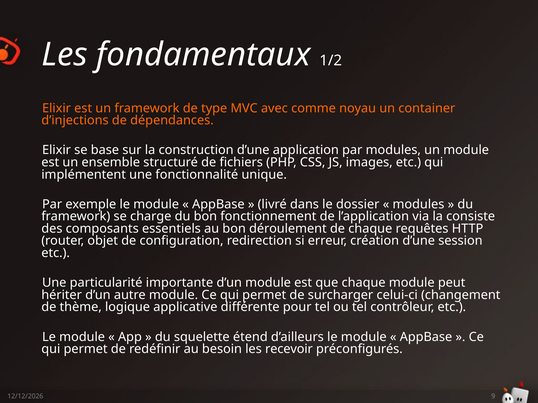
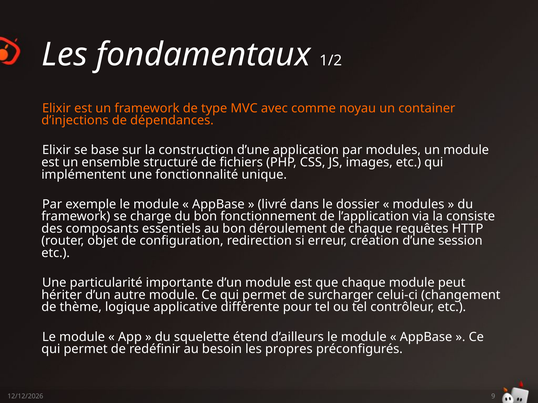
recevoir: recevoir -> propres (289, 349)
